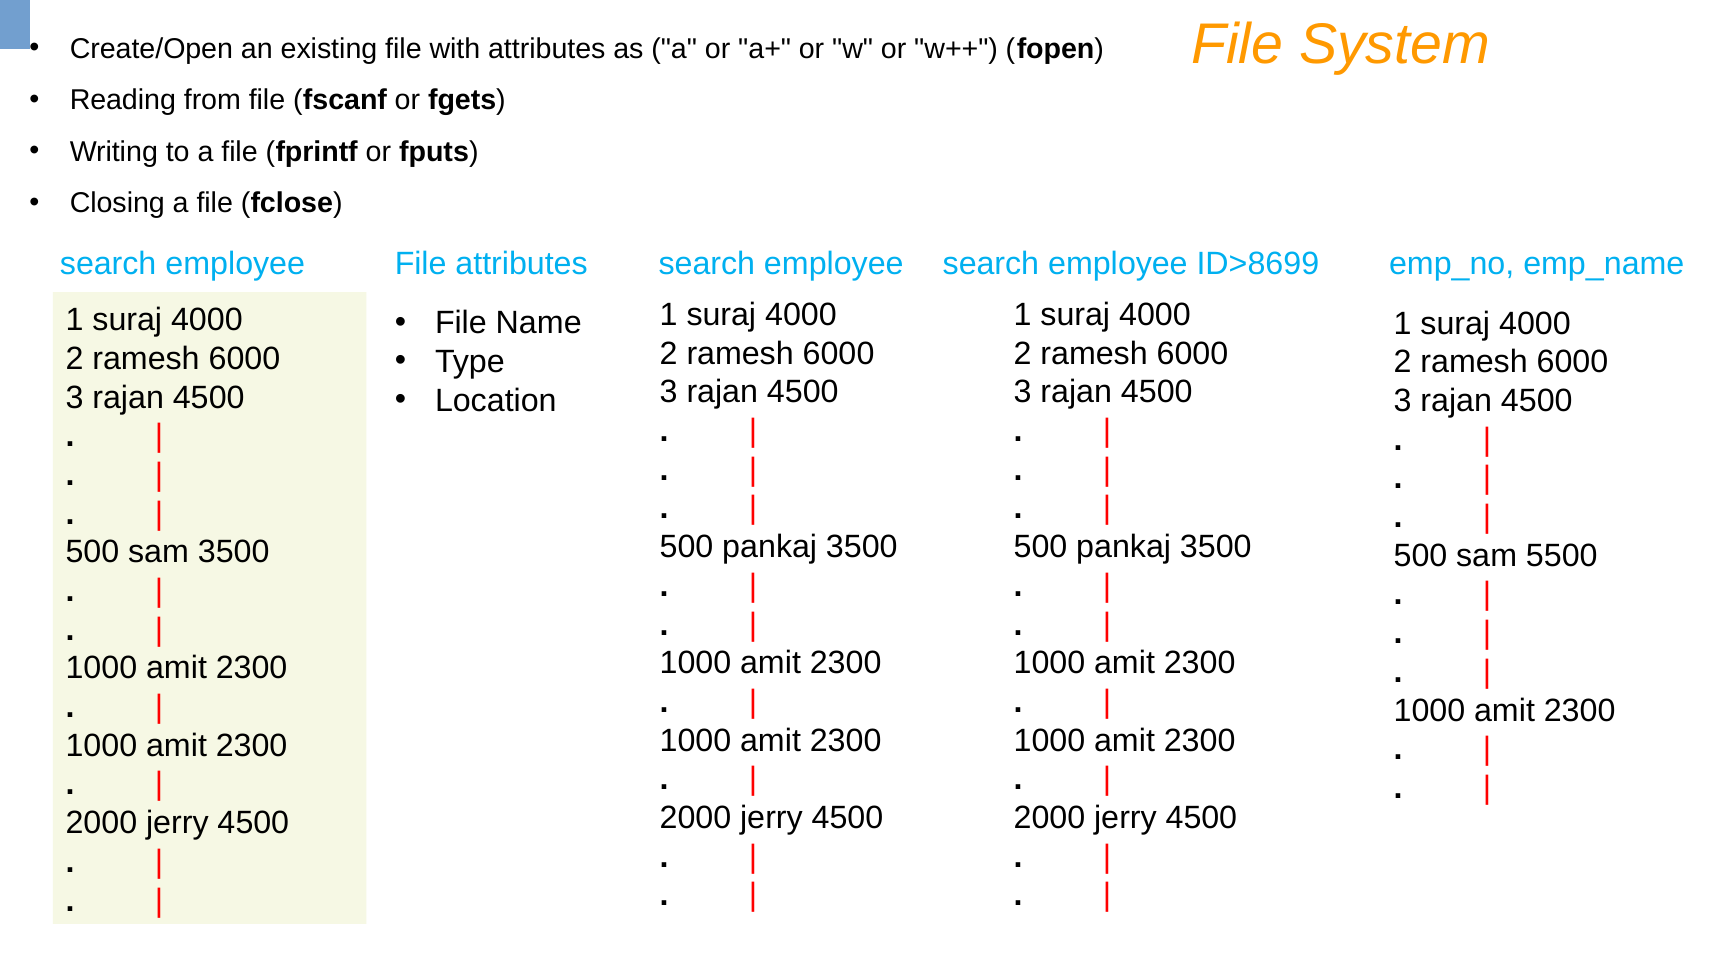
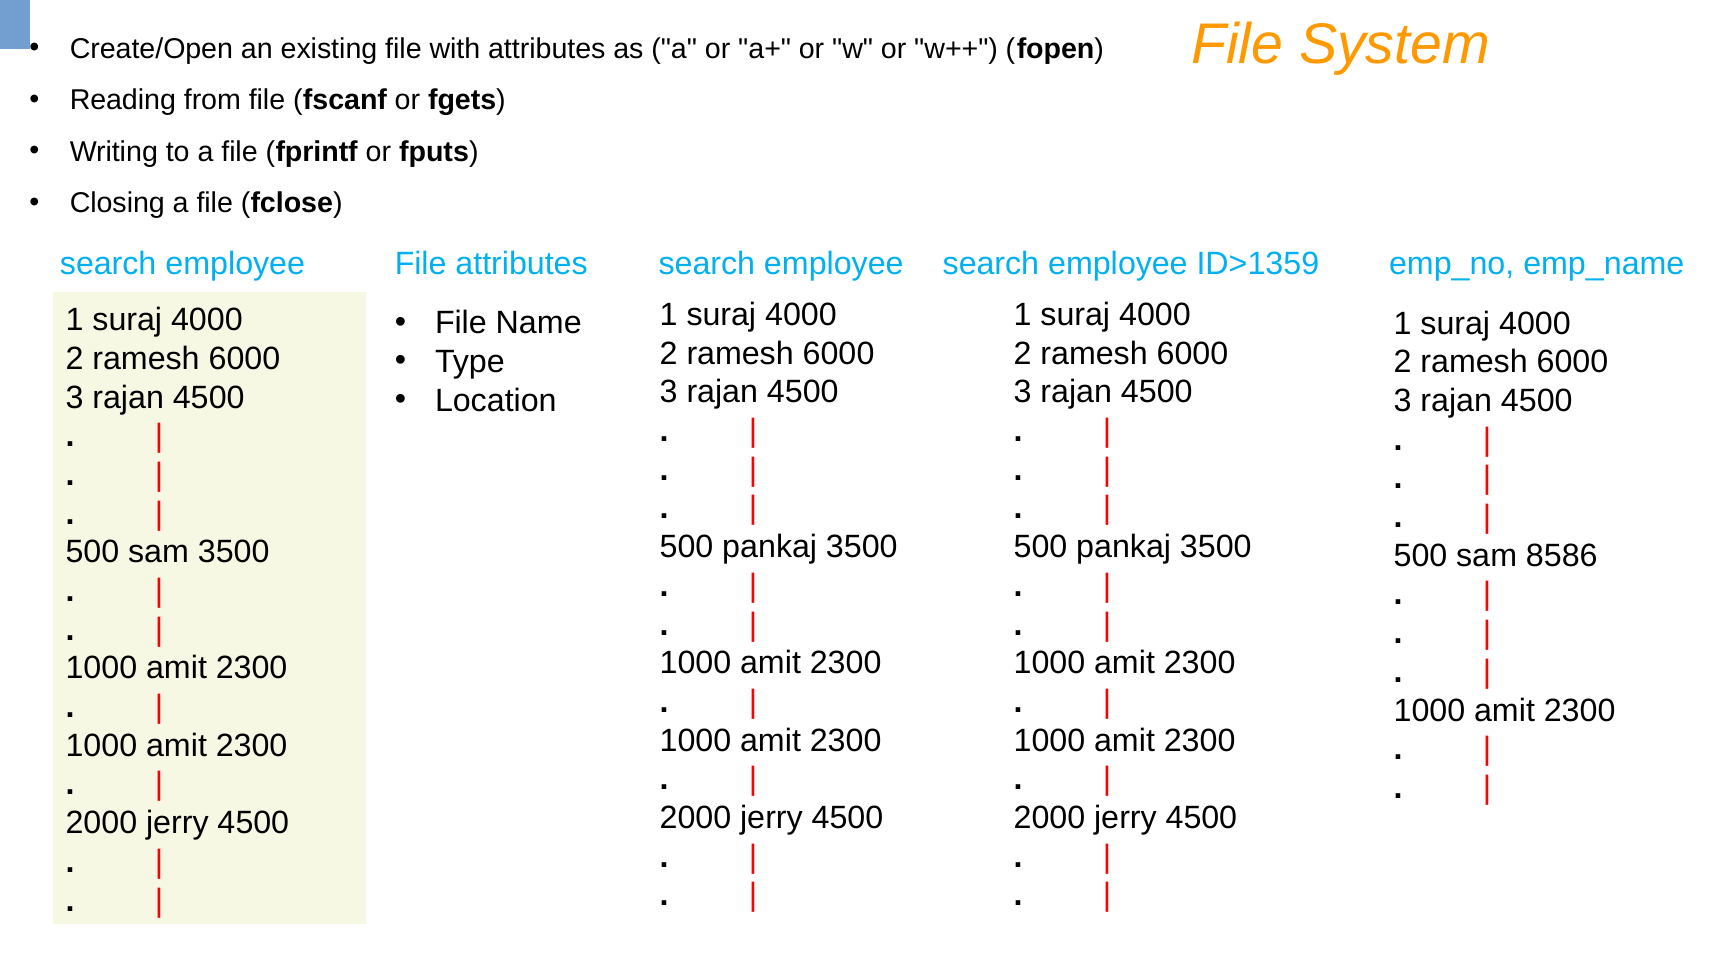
ID>8699: ID>8699 -> ID>1359 (1258, 264)
5500: 5500 -> 8586 (1562, 555)
